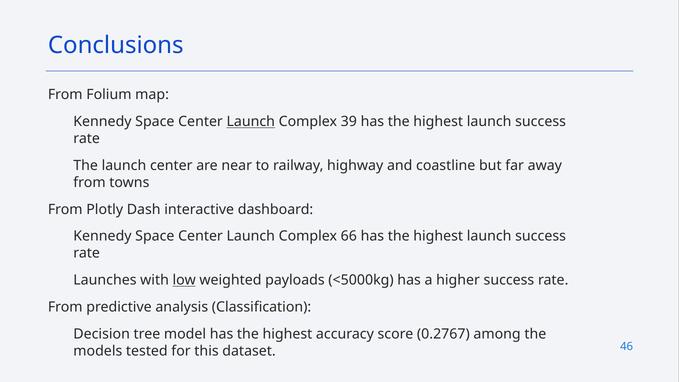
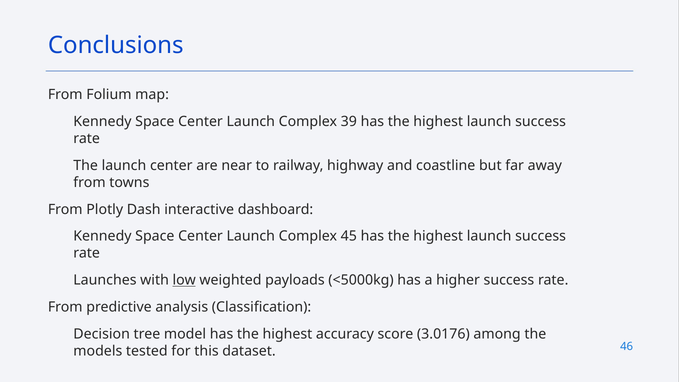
Launch underline: present -> none (251, 122)
66: 66 -> 45 (349, 236)
0.2767: 0.2767 -> 3.0176 (443, 334)
